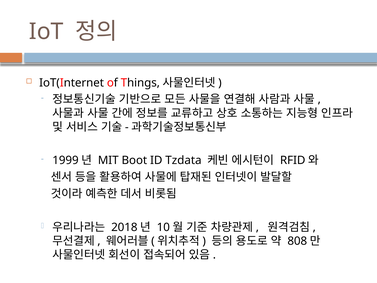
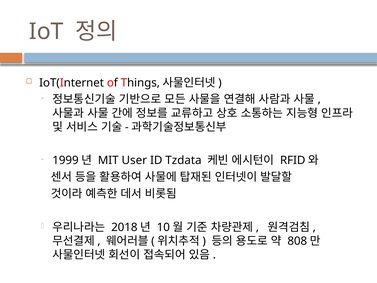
Boot: Boot -> User (134, 160)
